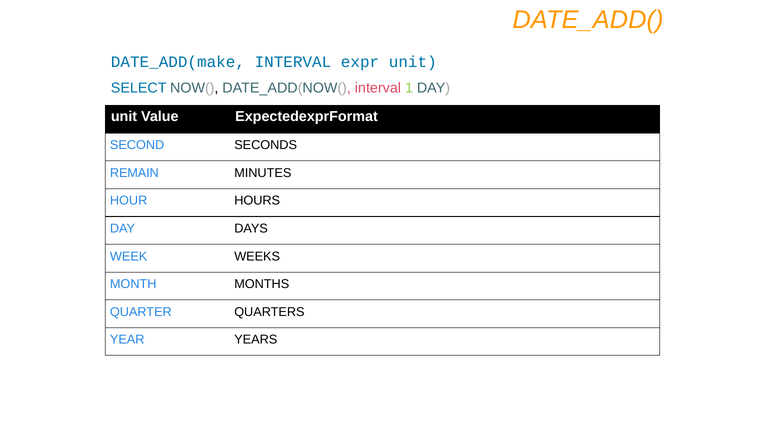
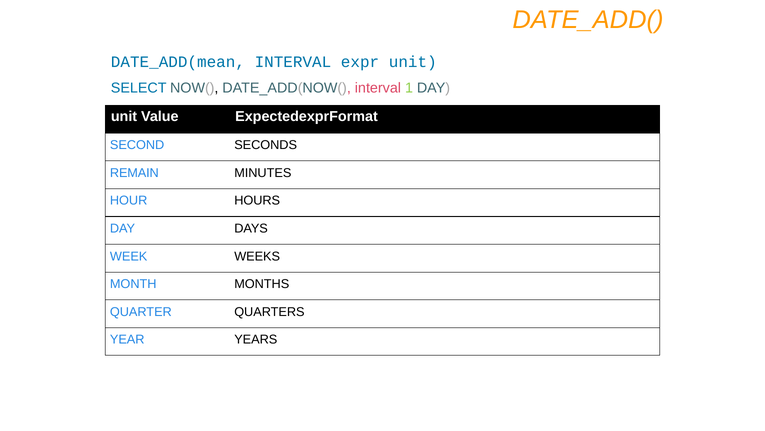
DATE_ADD(make: DATE_ADD(make -> DATE_ADD(mean (178, 62)
